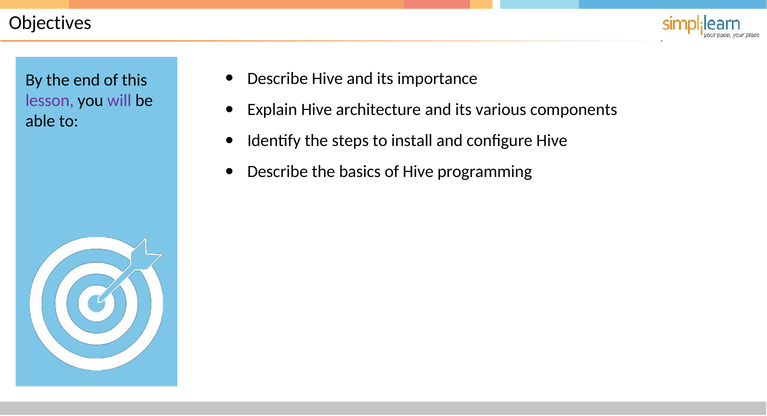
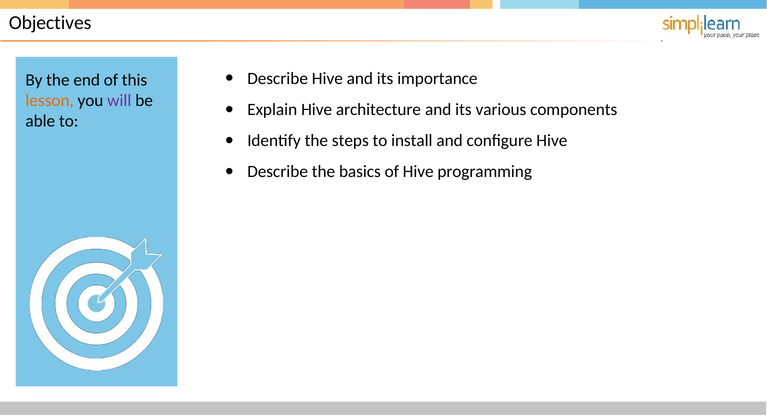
lesson colour: purple -> orange (50, 101)
